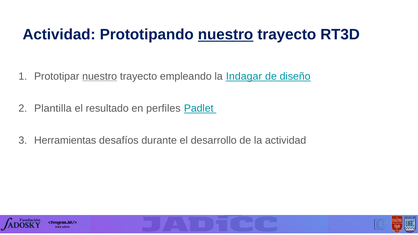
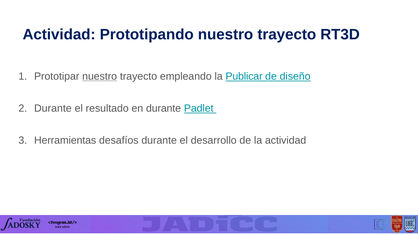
nuestro underline: present -> none (226, 35)
Indagar: Indagar -> Publicar (244, 76)
Plantilla: Plantilla -> Durante (53, 108)
en perfiles: perfiles -> durante (164, 108)
